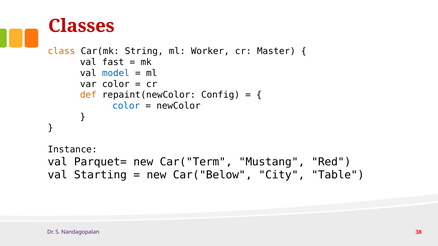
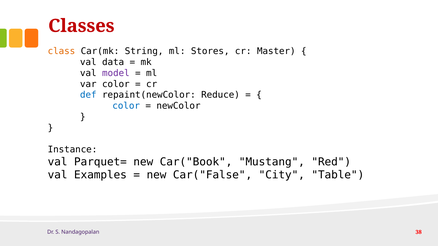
Worker: Worker -> Stores (210, 51)
fast: fast -> data (113, 62)
model colour: blue -> purple (116, 73)
def colour: orange -> blue (88, 95)
Config: Config -> Reduce (220, 95)
Car("Term: Car("Term -> Car("Book (196, 162)
Starting: Starting -> Examples (100, 175)
Car("Below: Car("Below -> Car("False (213, 175)
